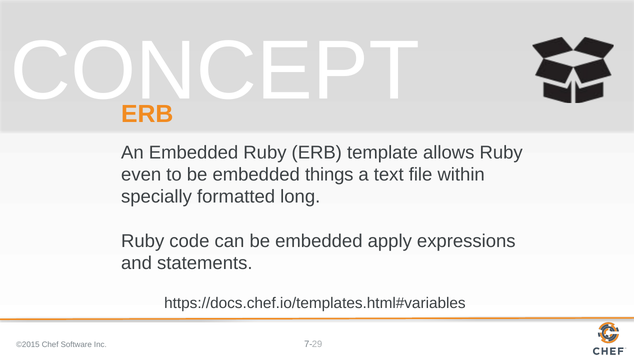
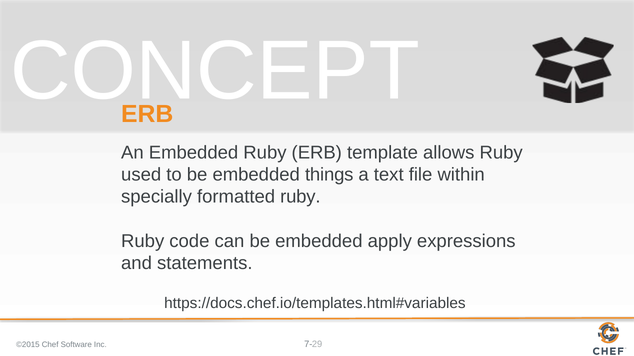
even: even -> used (141, 175)
formatted long: long -> ruby (300, 197)
